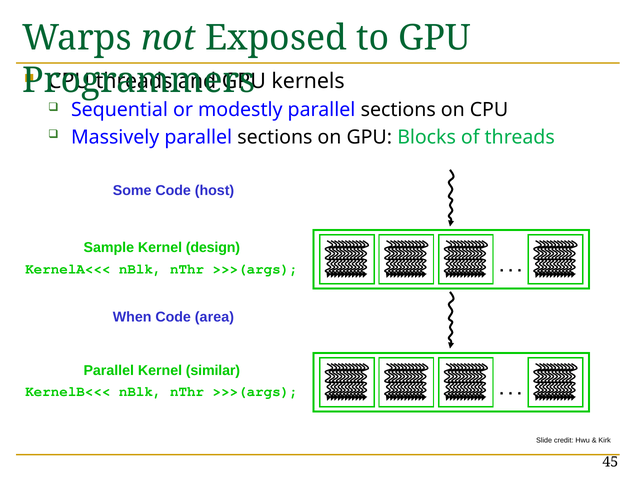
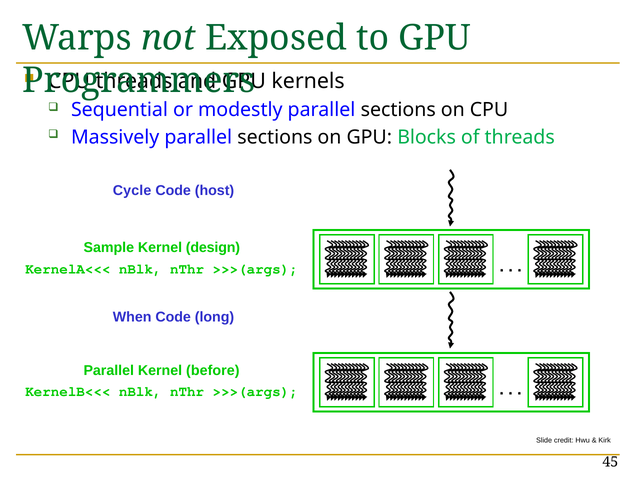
Some: Some -> Cycle (132, 191)
area: area -> long (214, 317)
similar: similar -> before (213, 370)
